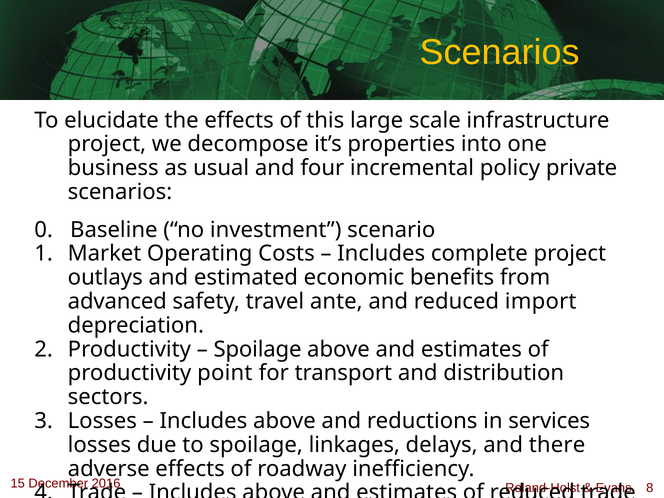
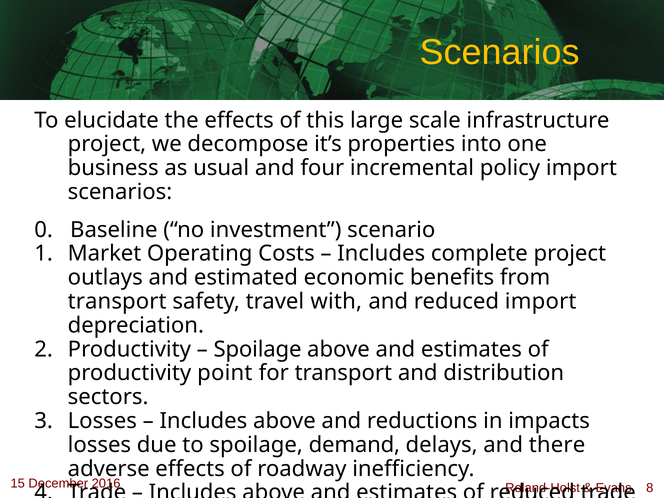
policy private: private -> import (581, 168)
advanced: advanced -> transport (117, 301)
ante: ante -> with (336, 301)
services: services -> impacts (549, 421)
linkages: linkages -> demand (354, 445)
